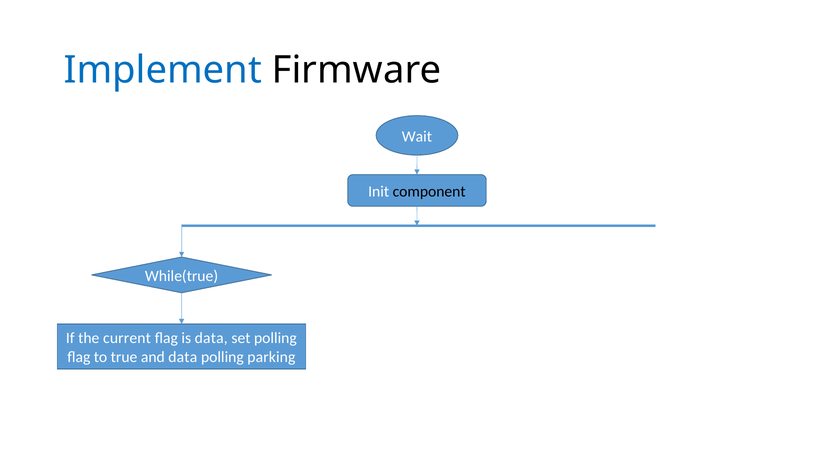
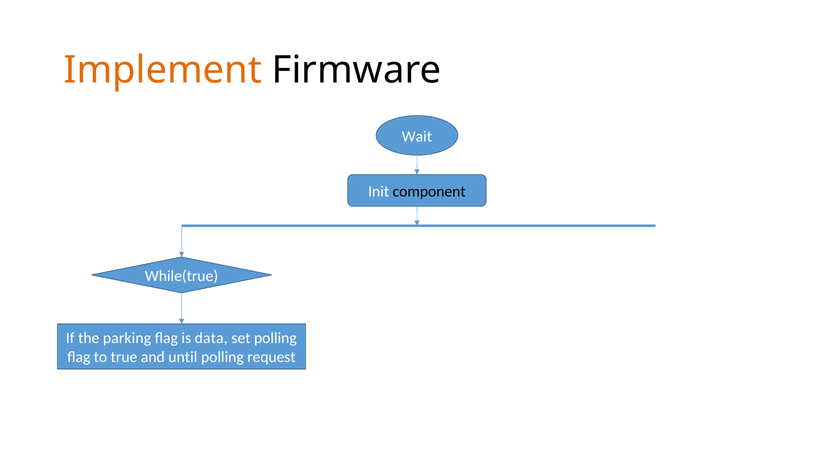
Implement colour: blue -> orange (163, 70)
current: current -> parking (127, 338)
and data: data -> until (183, 357)
parking: parking -> request (271, 357)
